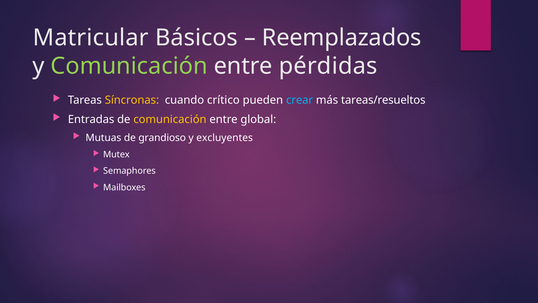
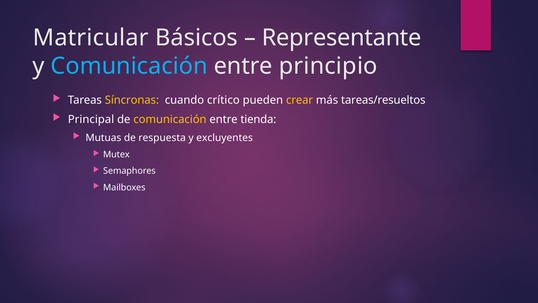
Reemplazados: Reemplazados -> Representante (342, 38)
Comunicación colour: light green -> light blue (129, 66)
pérdidas: pérdidas -> principio (328, 66)
crear colour: light blue -> yellow (300, 100)
Entradas: Entradas -> Principal (91, 119)
global: global -> tienda (258, 119)
grandioso: grandioso -> respuesta (162, 137)
